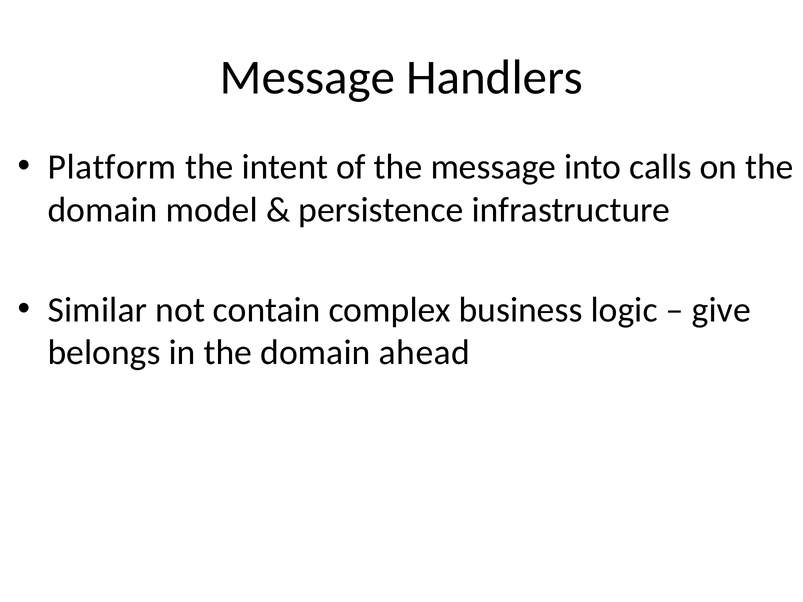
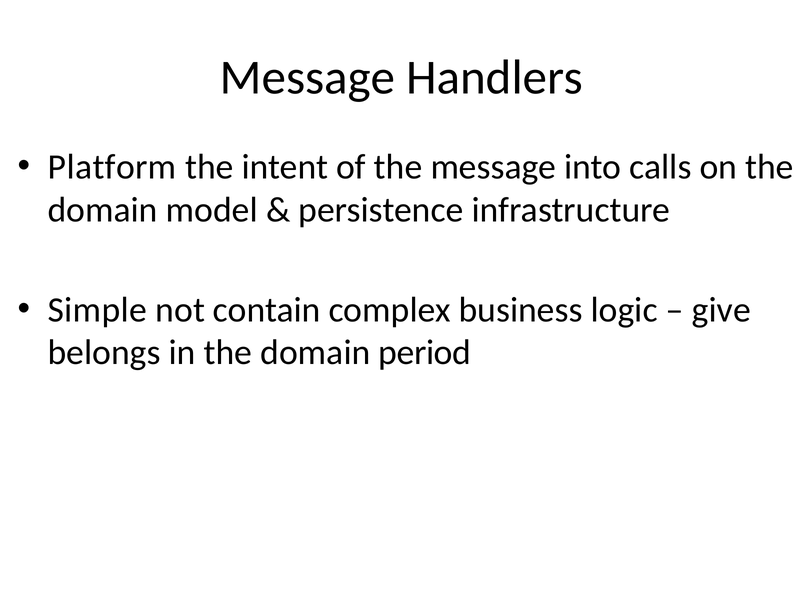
Similar: Similar -> Simple (97, 310)
ahead: ahead -> period (425, 353)
